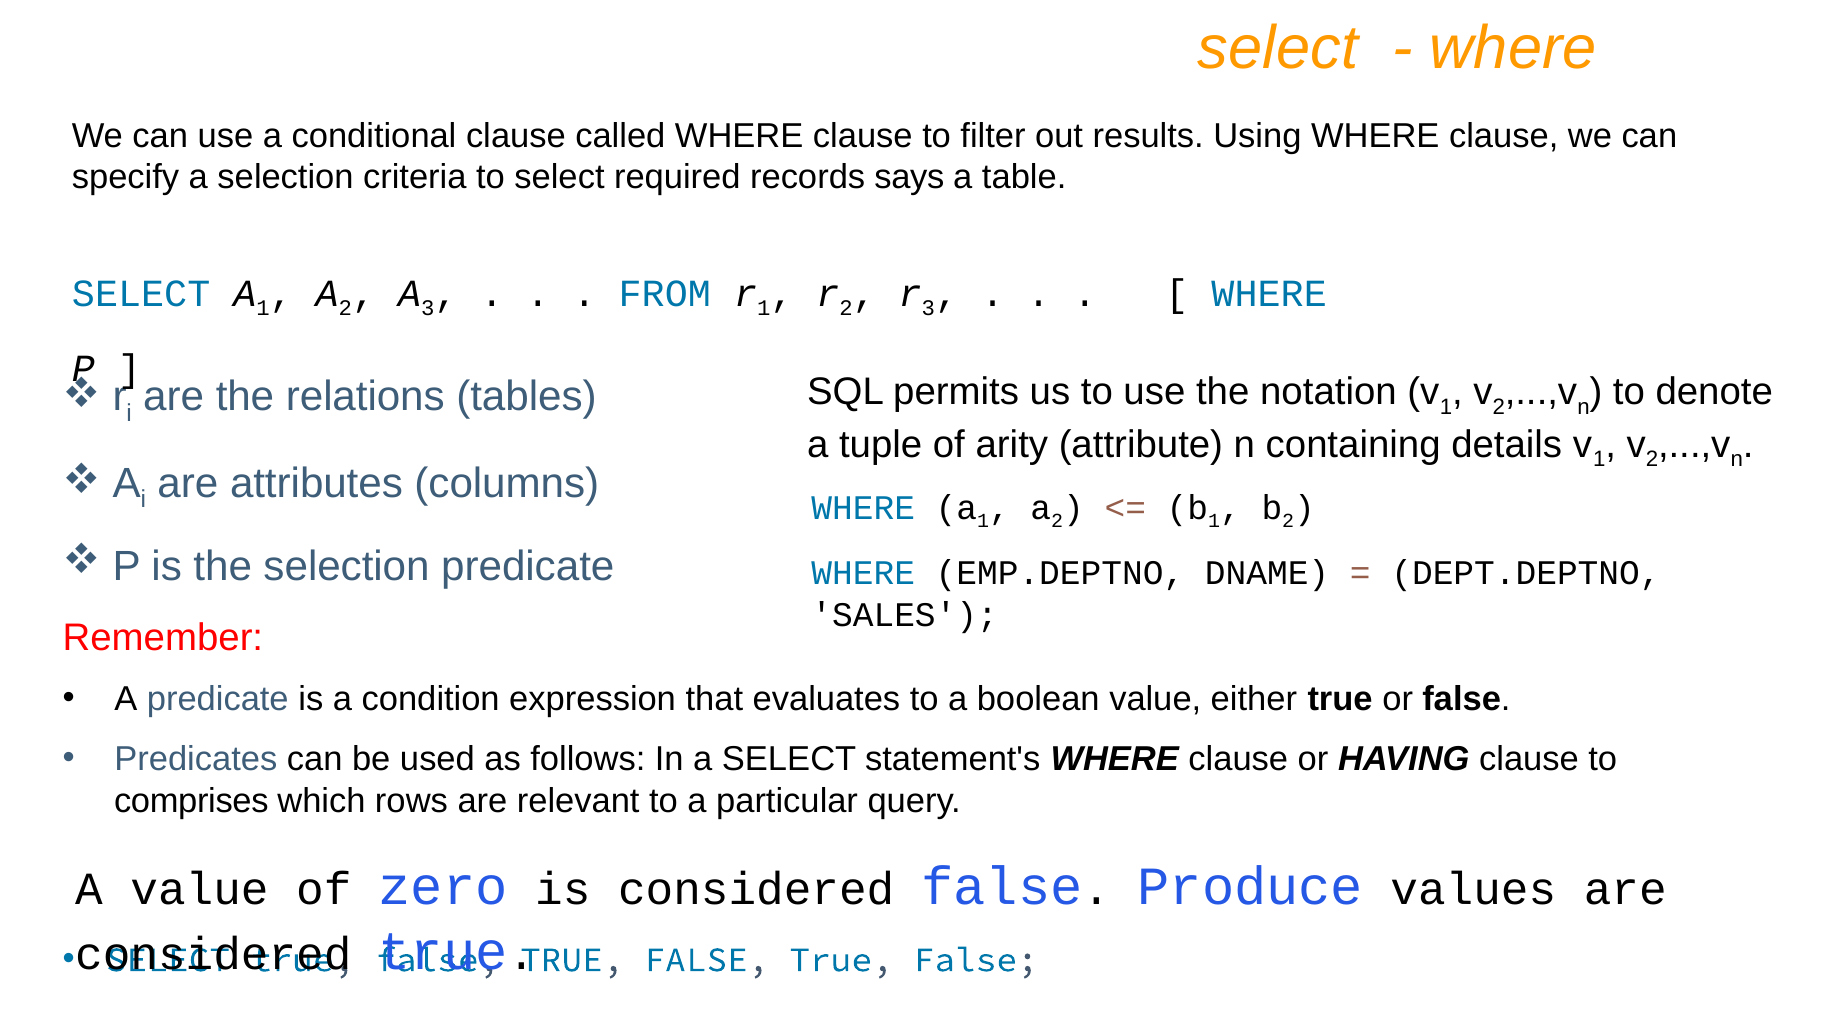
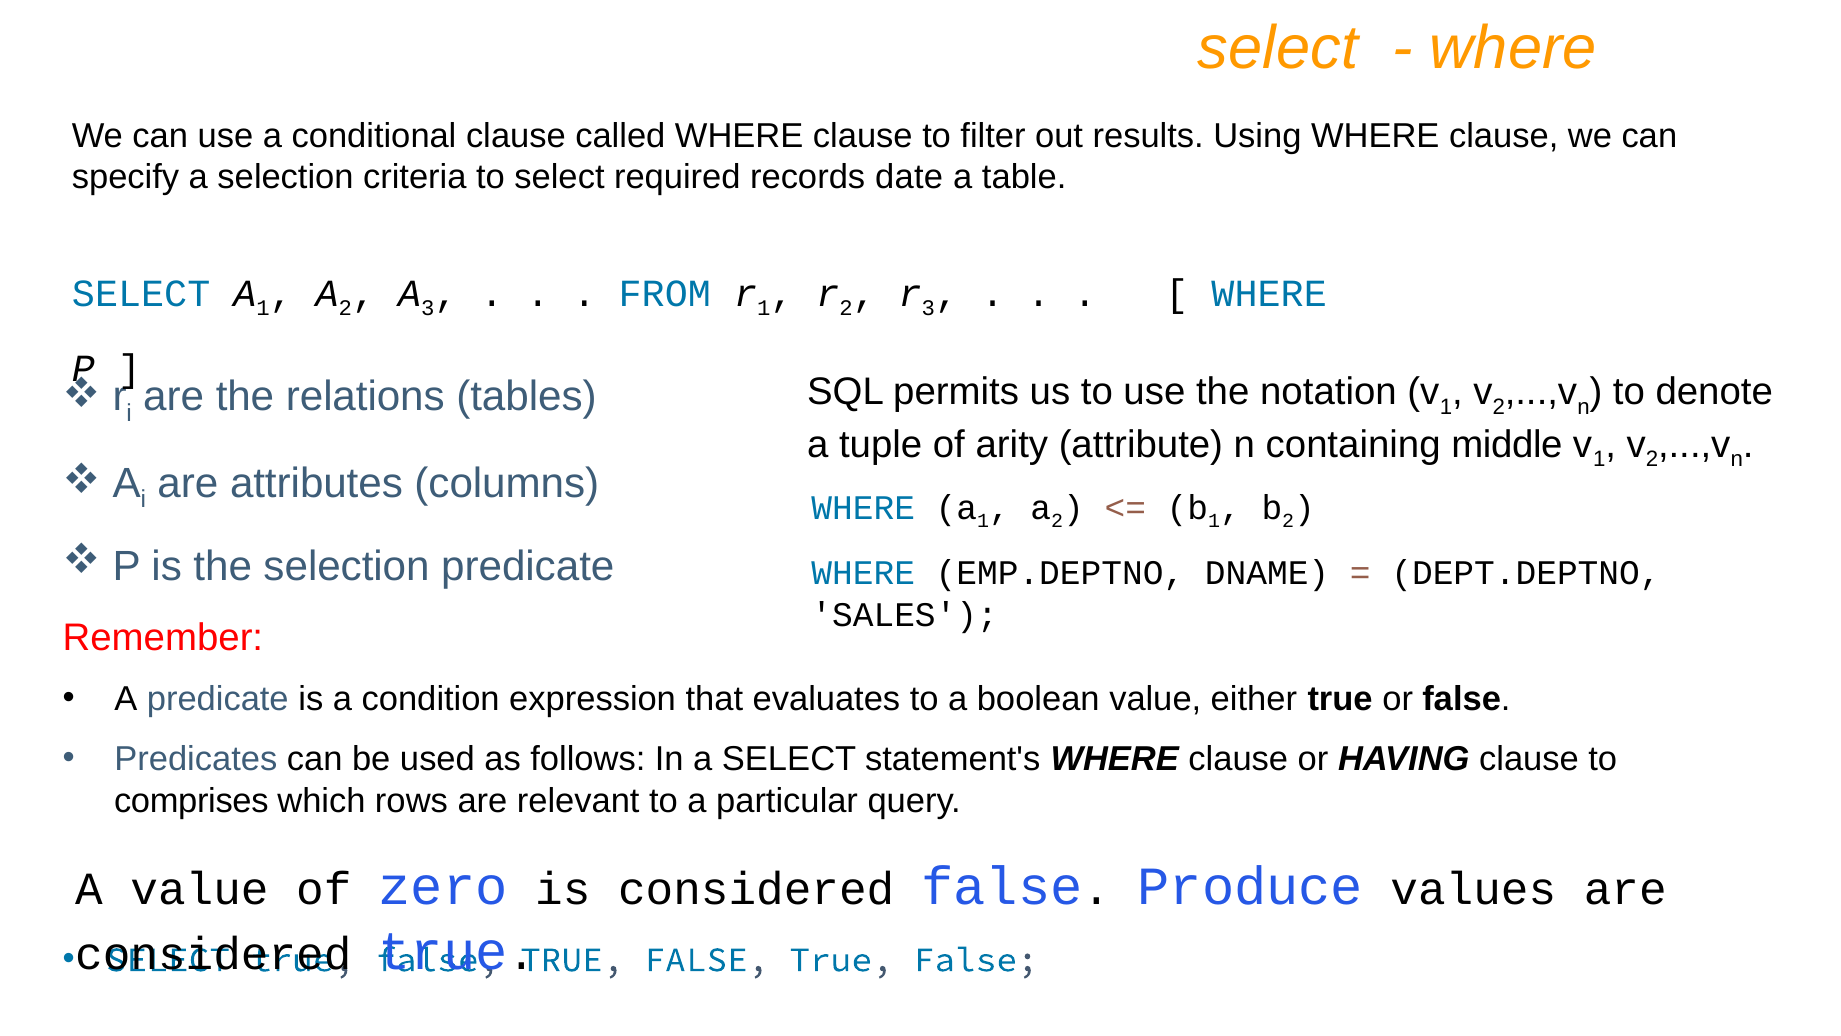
says: says -> date (909, 177)
details: details -> middle (1507, 444)
